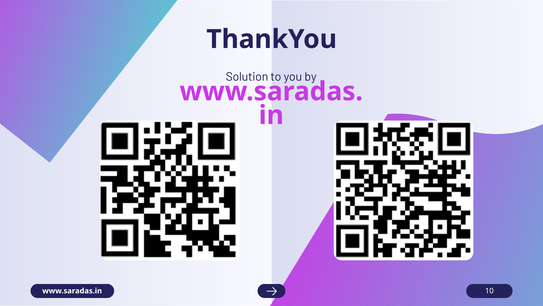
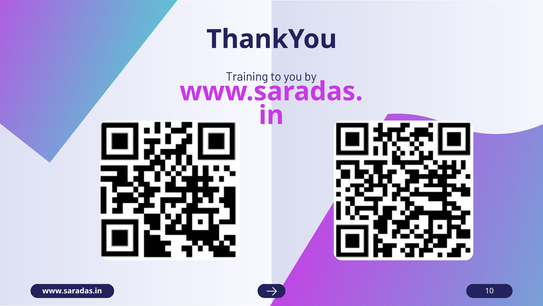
Solution: Solution -> Training (247, 77)
